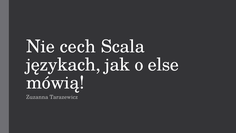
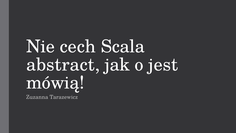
językach: językach -> abstract (63, 65)
else: else -> jest (163, 65)
